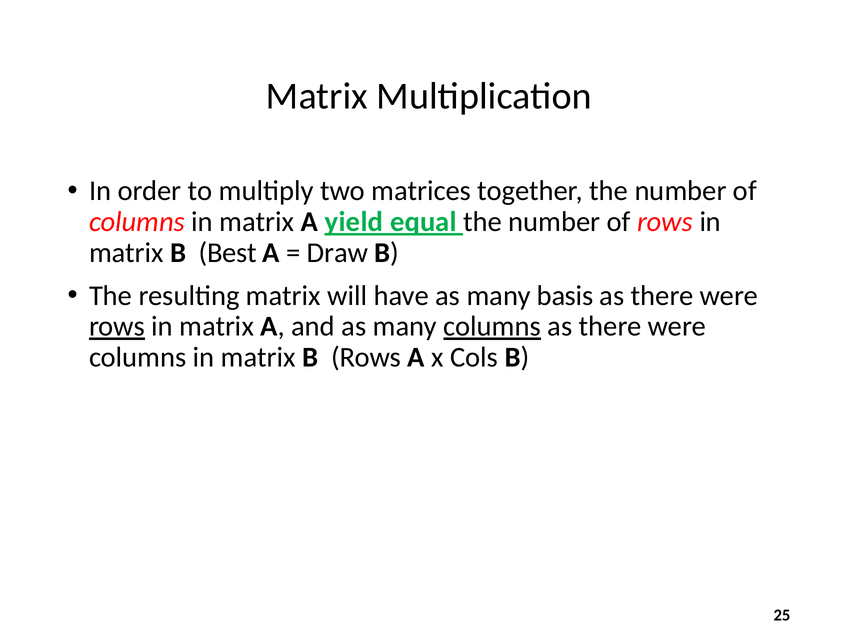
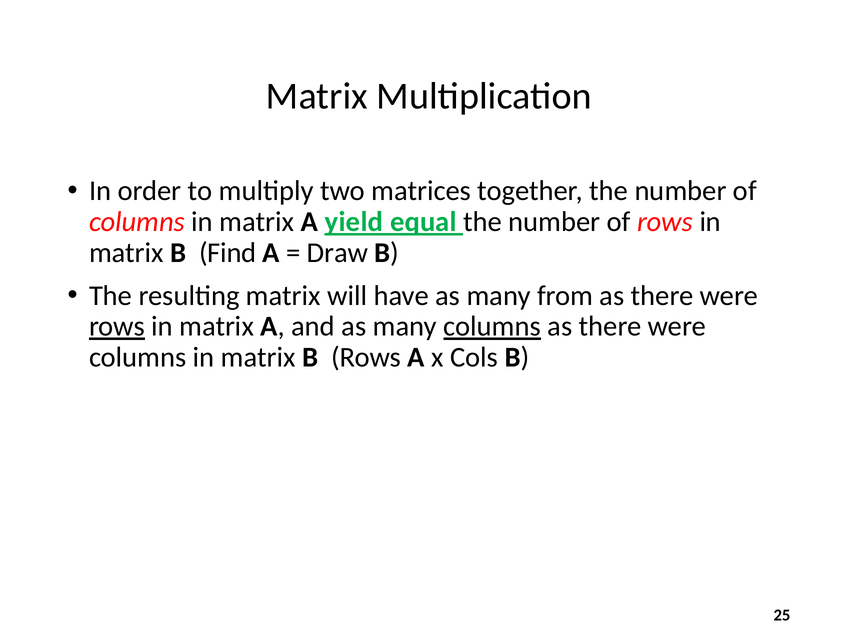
Best: Best -> Find (228, 253)
basis: basis -> from (565, 295)
